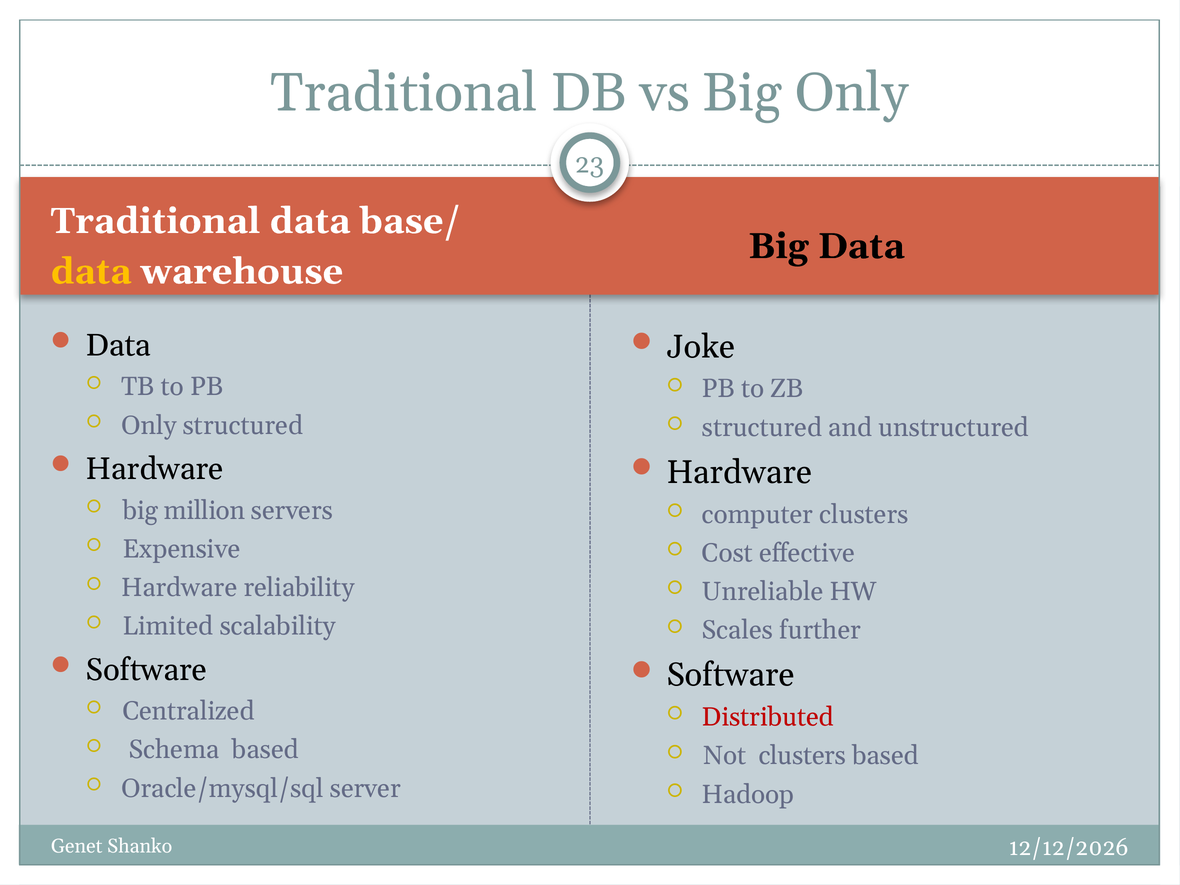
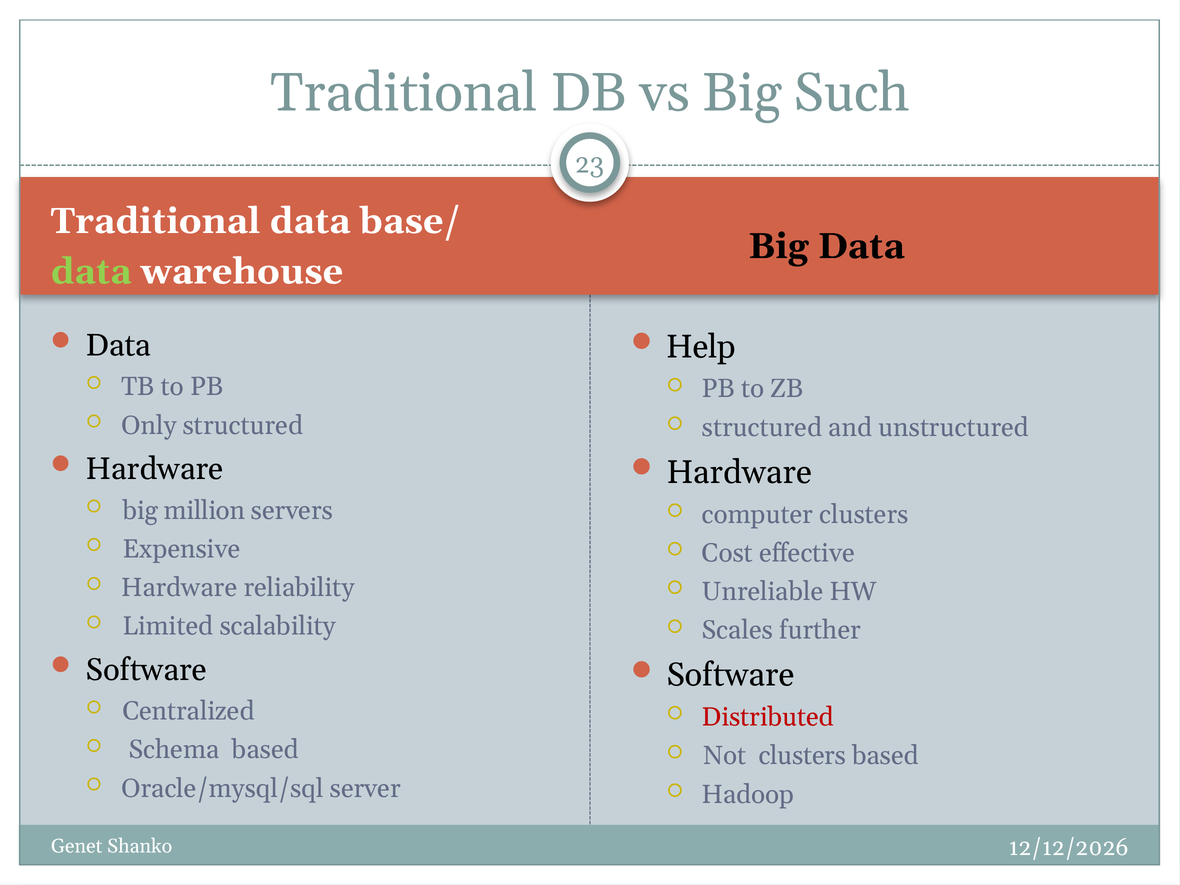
Big Only: Only -> Such (852, 93)
data colour: yellow -> light green (91, 272)
Joke: Joke -> Help (701, 347)
